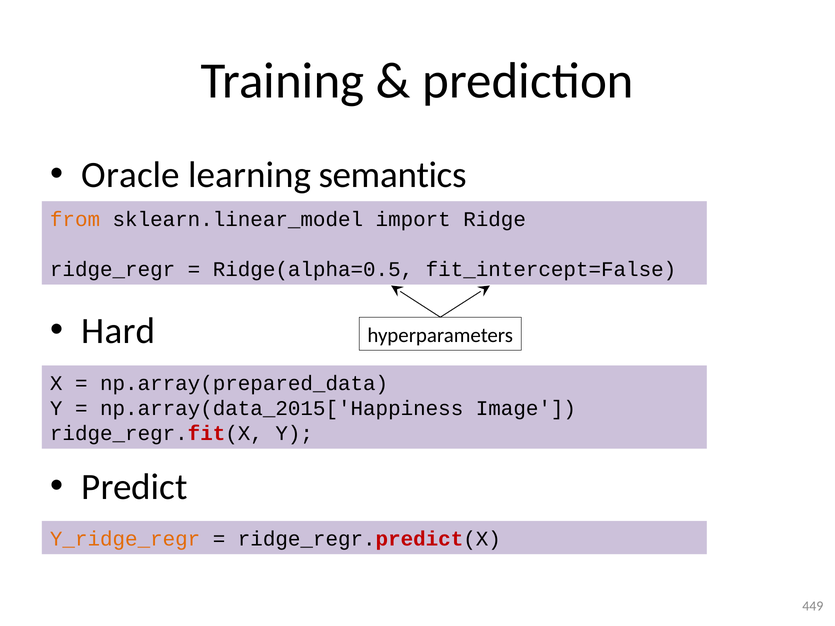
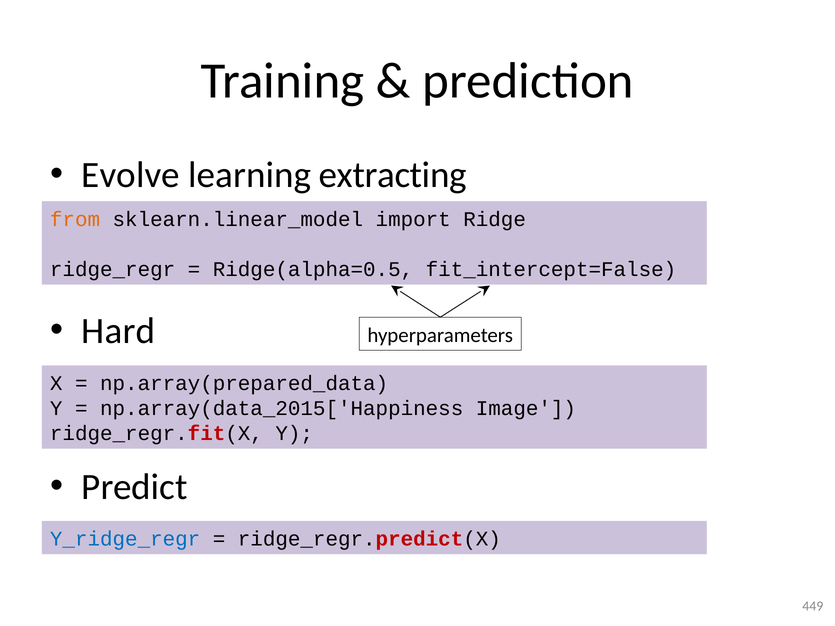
Oracle: Oracle -> Evolve (131, 175)
semantics: semantics -> extracting (393, 175)
Y_ridge_regr colour: orange -> blue (125, 539)
